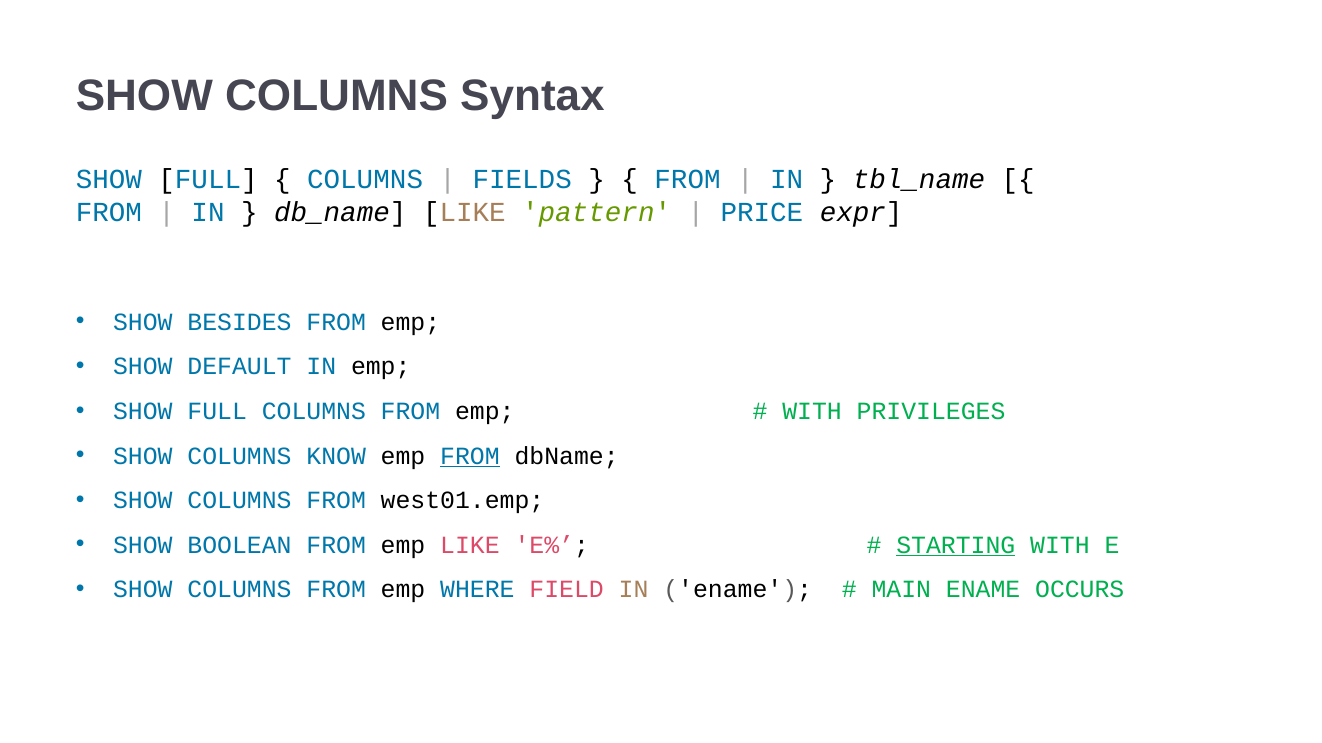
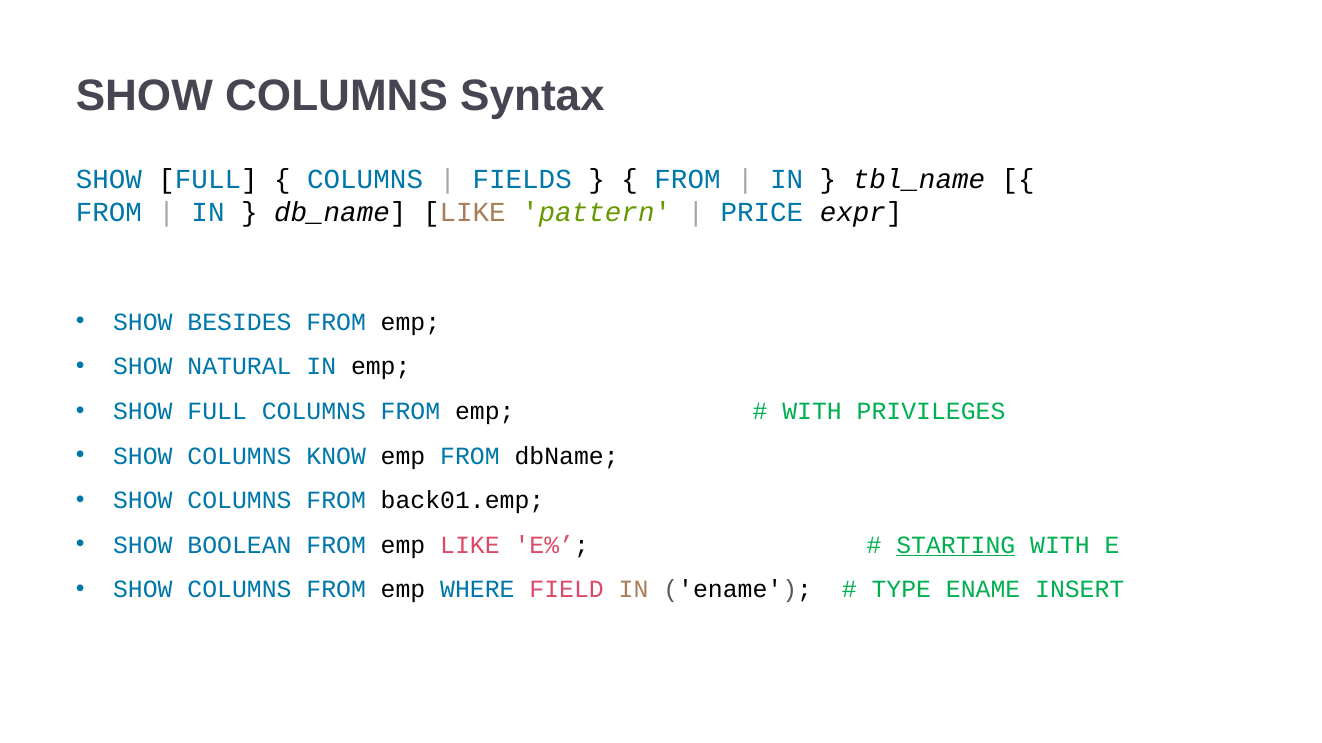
DEFAULT: DEFAULT -> NATURAL (239, 367)
FROM underline: present -> none (470, 456)
west01.emp: west01.emp -> back01.emp (463, 501)
MAIN: MAIN -> TYPE (901, 590)
OCCURS: OCCURS -> INSERT (1080, 590)
